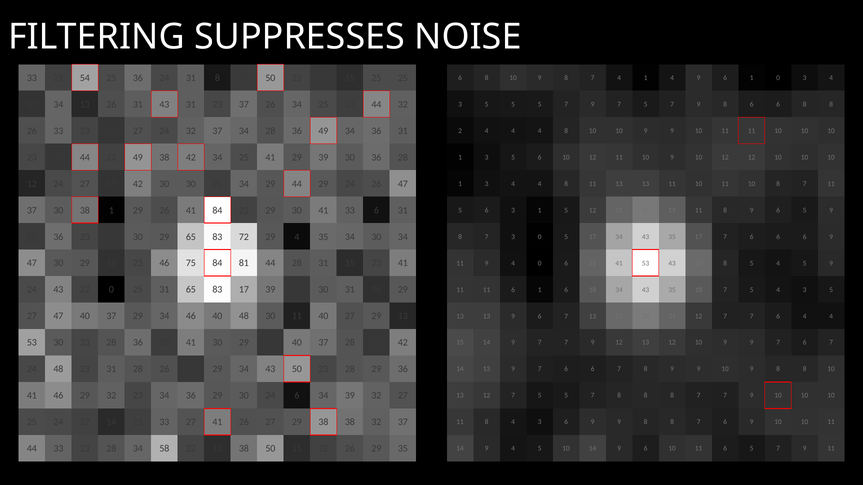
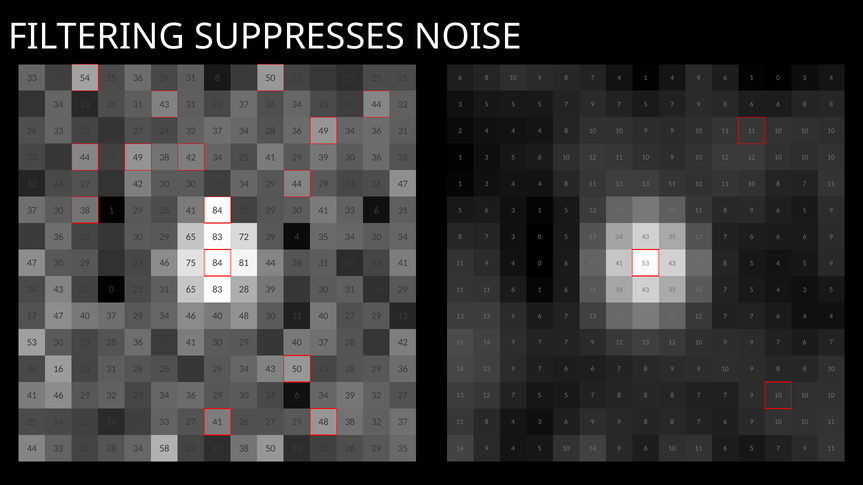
83 17: 17 -> 28 (244, 290)
24 48: 48 -> 16 (58, 369)
29 38: 38 -> 48 (323, 422)
